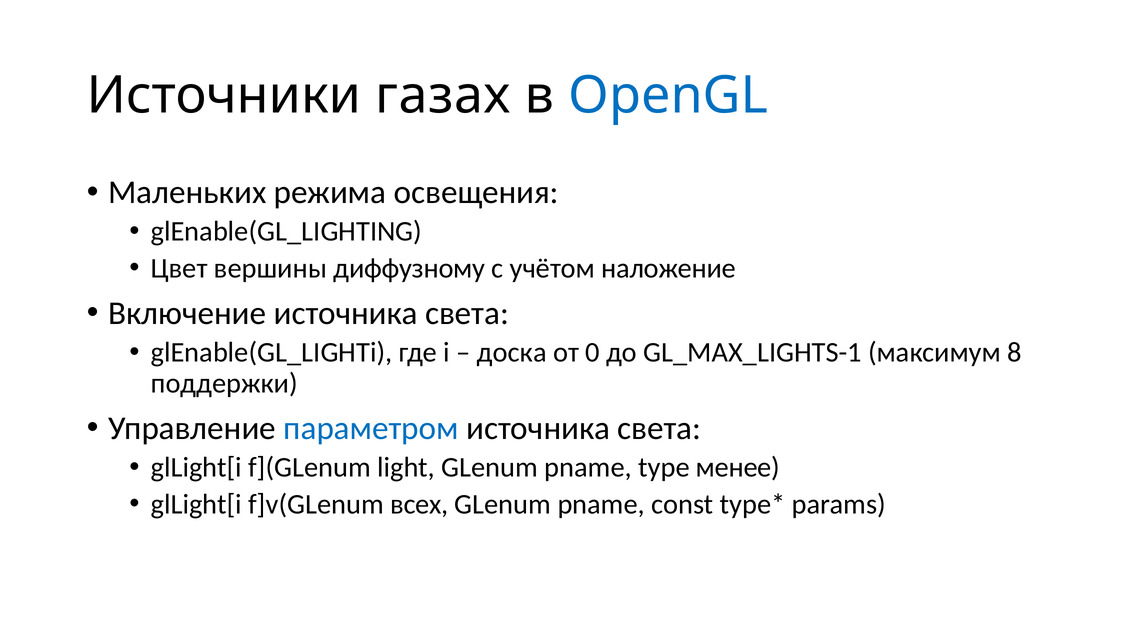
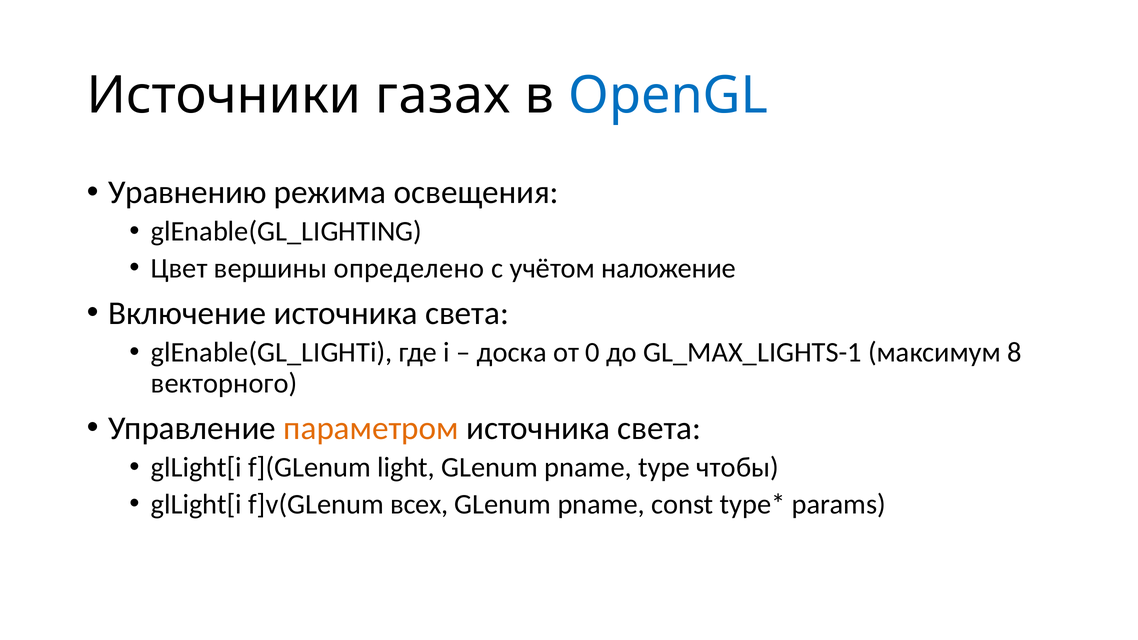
Маленьких: Маленьких -> Уравнению (187, 192)
диффузному: диффузному -> определено (409, 268)
поддержки: поддержки -> векторного (224, 383)
параметром colour: blue -> orange (371, 428)
менее: менее -> чтобы (738, 468)
